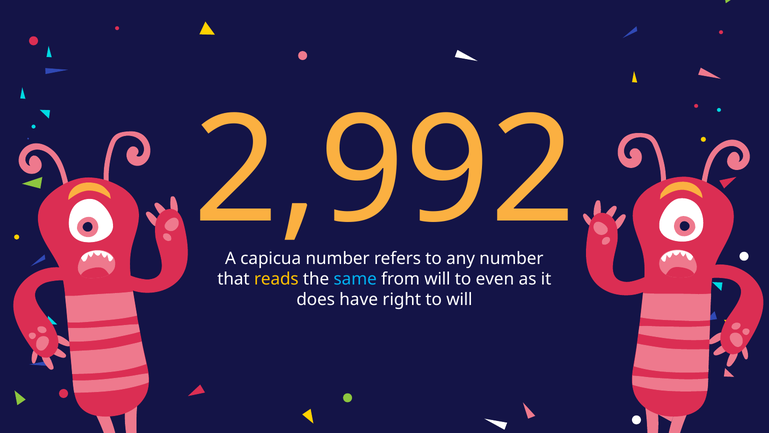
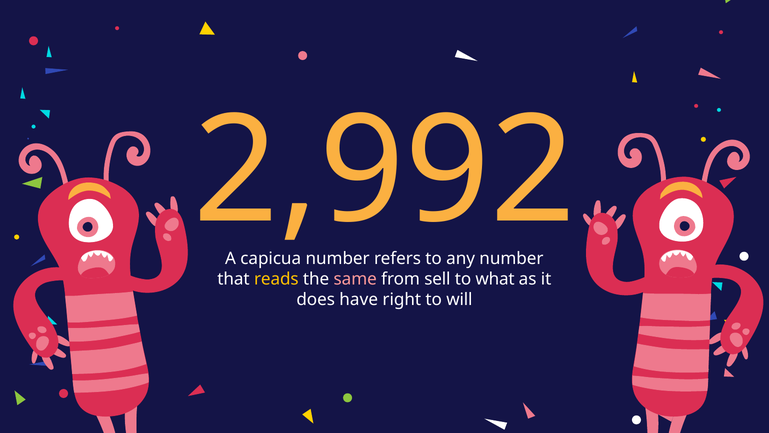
same colour: light blue -> pink (355, 279)
from will: will -> sell (437, 279)
even: even -> what (495, 279)
